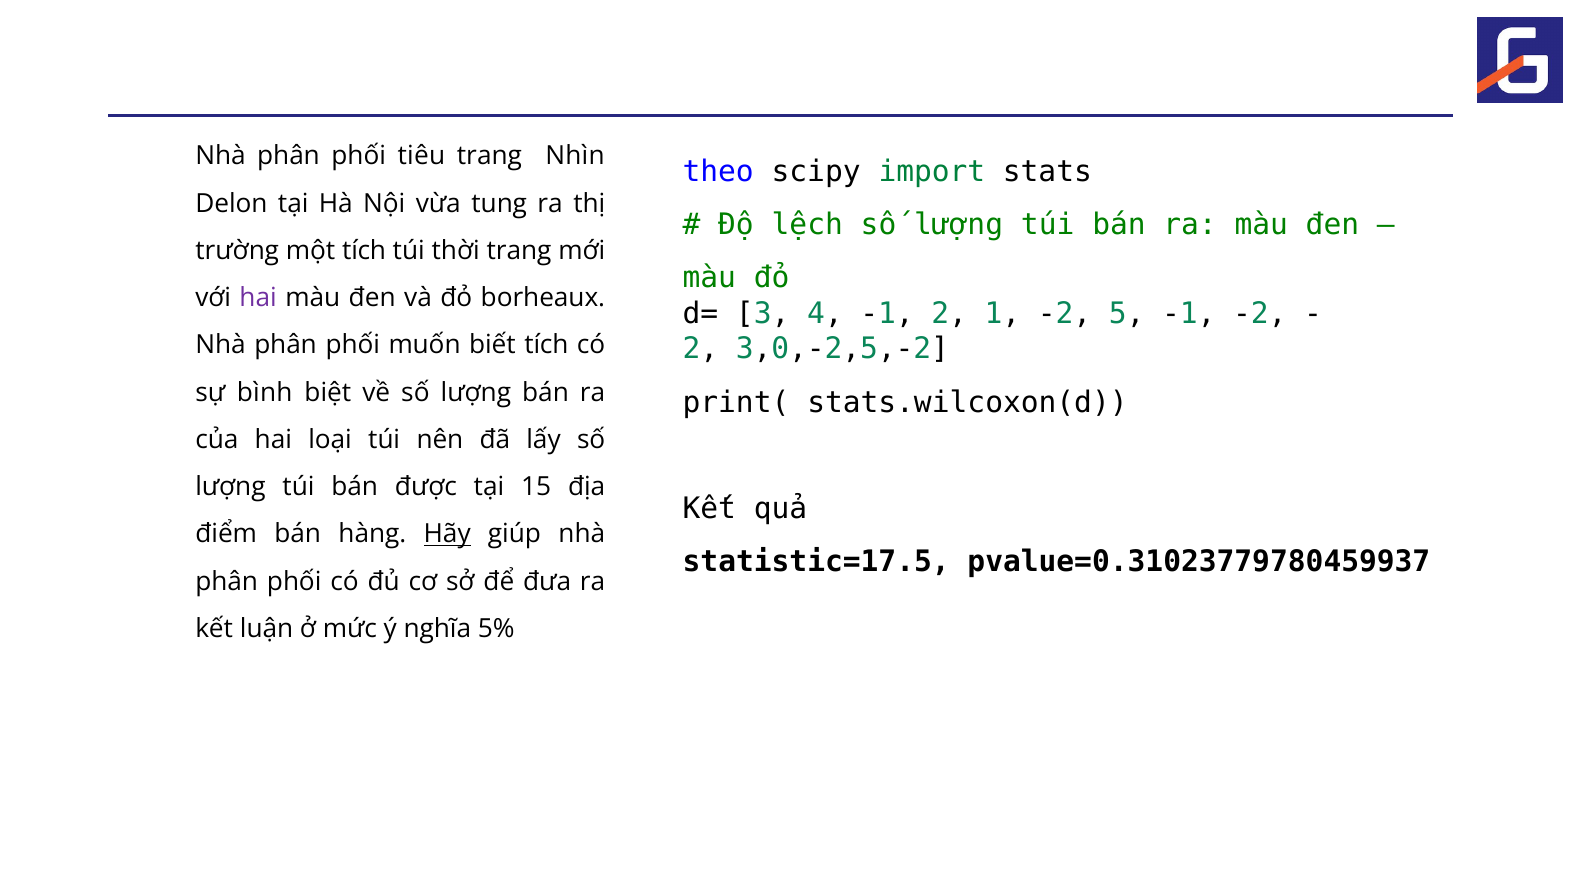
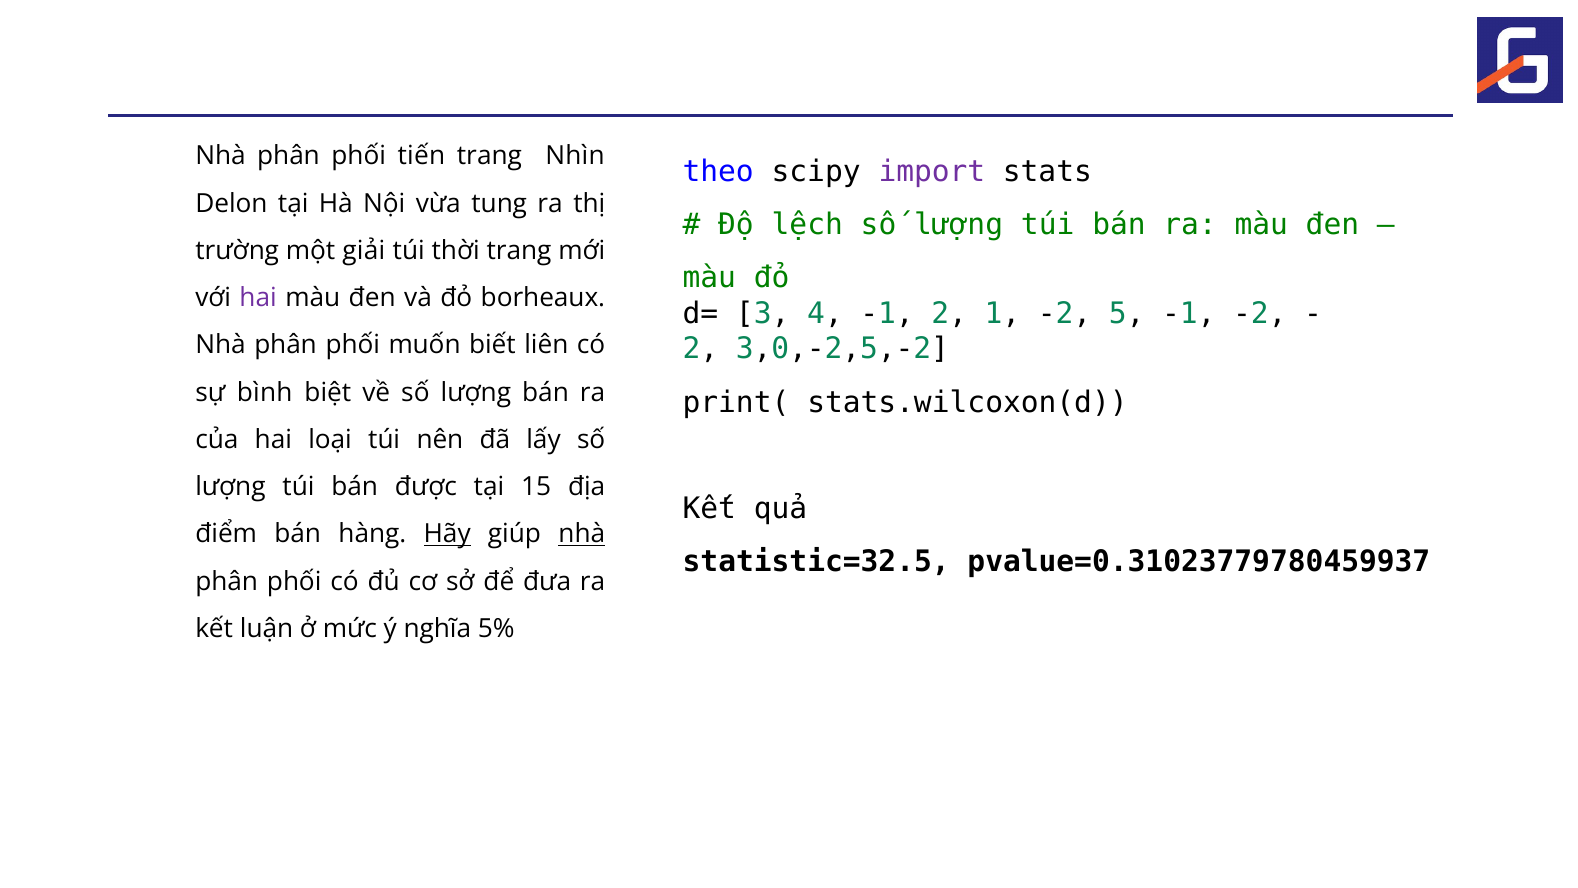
tiêu: tiêu -> tiến (421, 156)
import colour: green -> purple (932, 171)
một tích: tích -> giải (364, 251)
biết tích: tích -> liên (546, 345)
nhà underline: none -> present (582, 534)
statistic=17.5: statistic=17.5 -> statistic=32.5 (816, 562)
